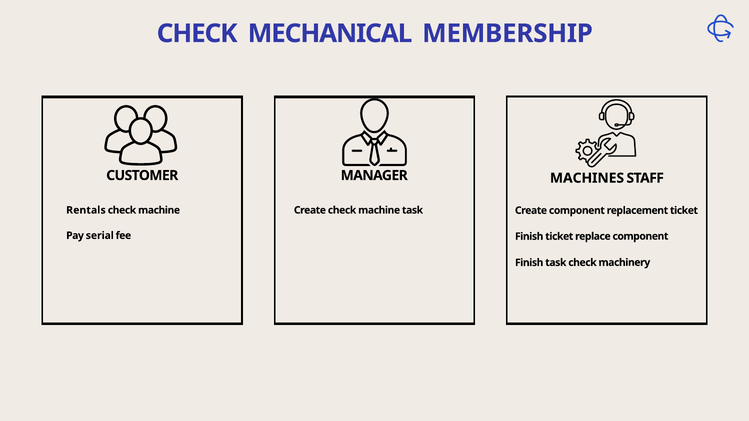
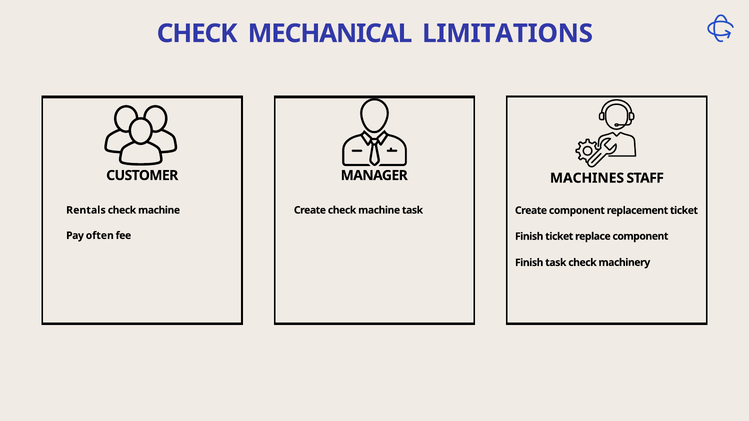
MEMBERSHIP: MEMBERSHIP -> LIMITATIONS (508, 34)
serial: serial -> often (100, 236)
